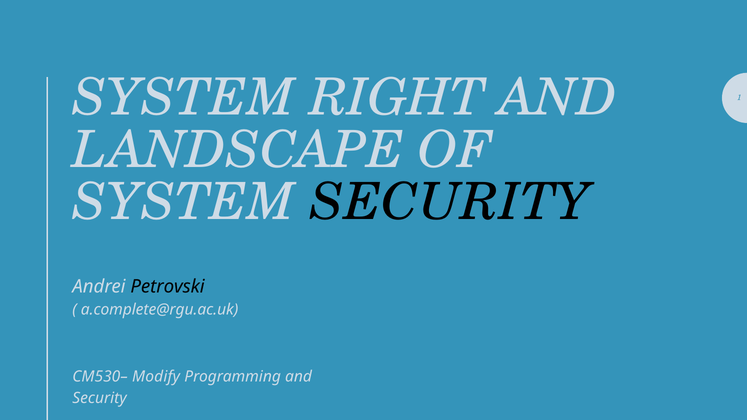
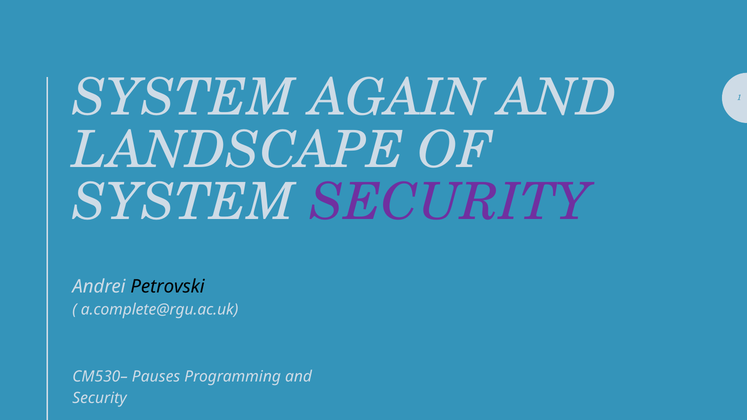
RIGHT: RIGHT -> AGAIN (397, 98)
SECURITY colour: black -> purple (450, 203)
Modify: Modify -> Pauses (156, 377)
